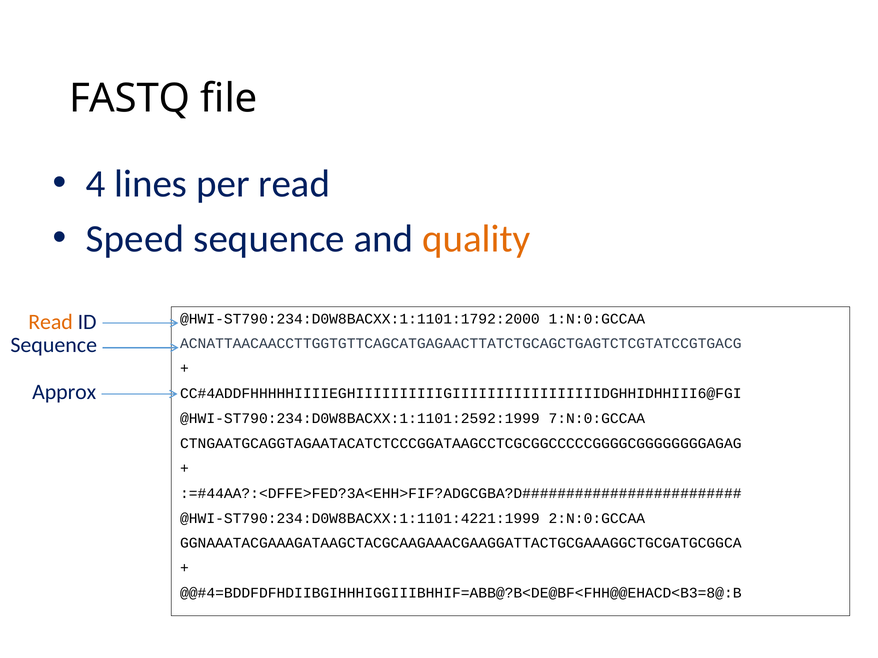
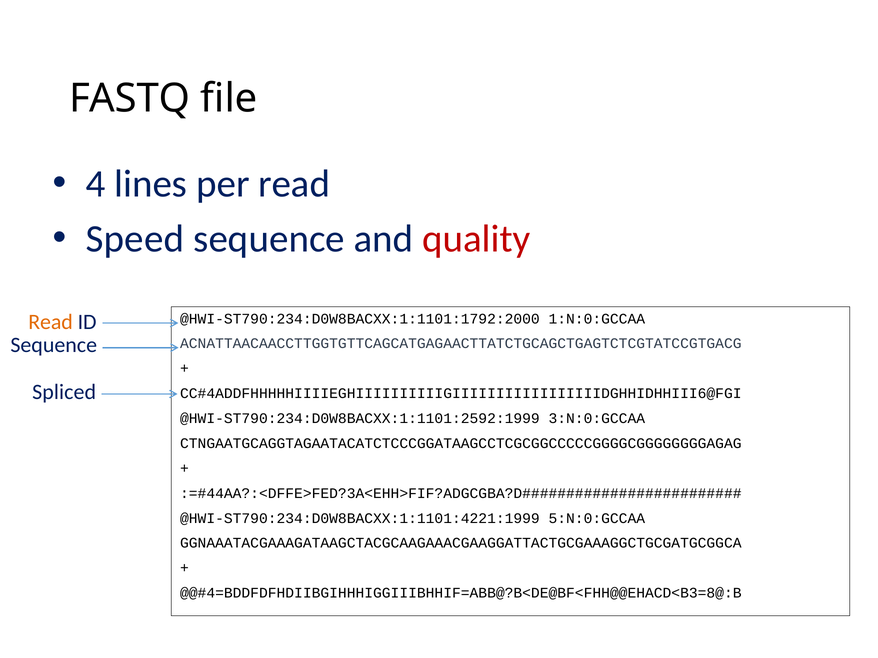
quality colour: orange -> red (476, 239)
Approx: Approx -> Spliced (64, 393)
7:N:0:GCCAA: 7:N:0:GCCAA -> 3:N:0:GCCAA (597, 419)
2:N:0:GCCAA: 2:N:0:GCCAA -> 5:N:0:GCCAA (597, 519)
